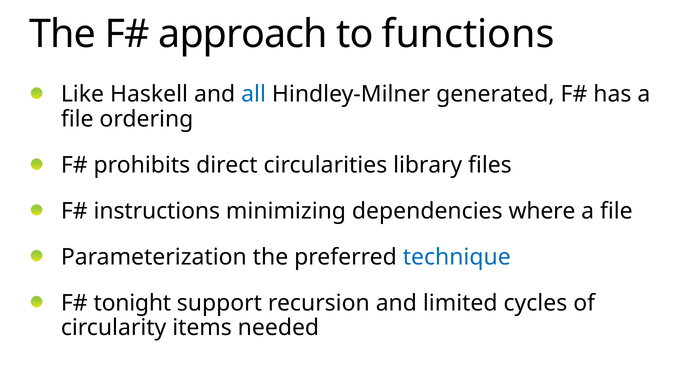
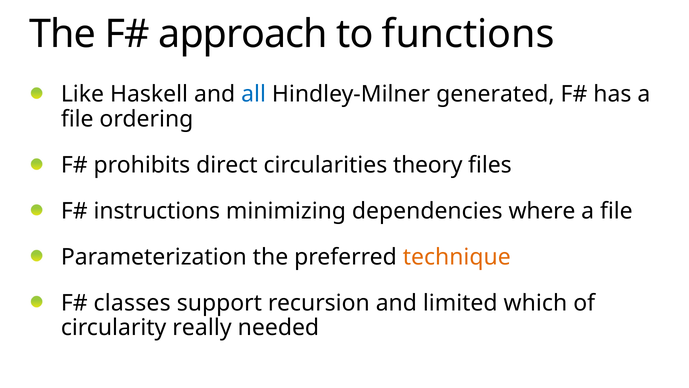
library: library -> theory (428, 165)
technique colour: blue -> orange (457, 257)
tonight: tonight -> classes (132, 303)
cycles: cycles -> which (535, 303)
items: items -> really (202, 328)
